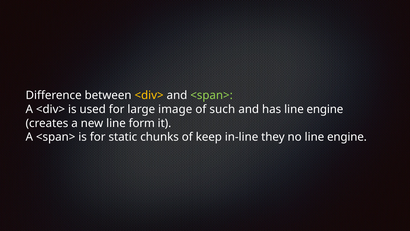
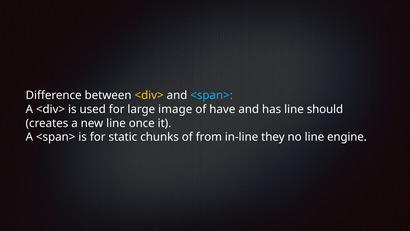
<span> colour: light green -> light blue (212, 95)
such: such -> have (222, 109)
has line engine: engine -> should (325, 109)
form: form -> once (142, 123)
keep: keep -> from (209, 137)
